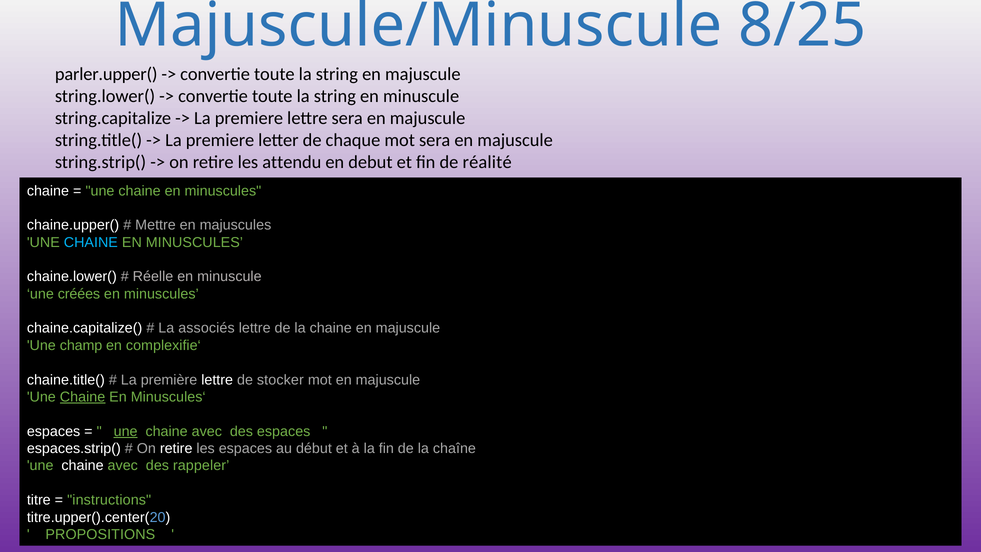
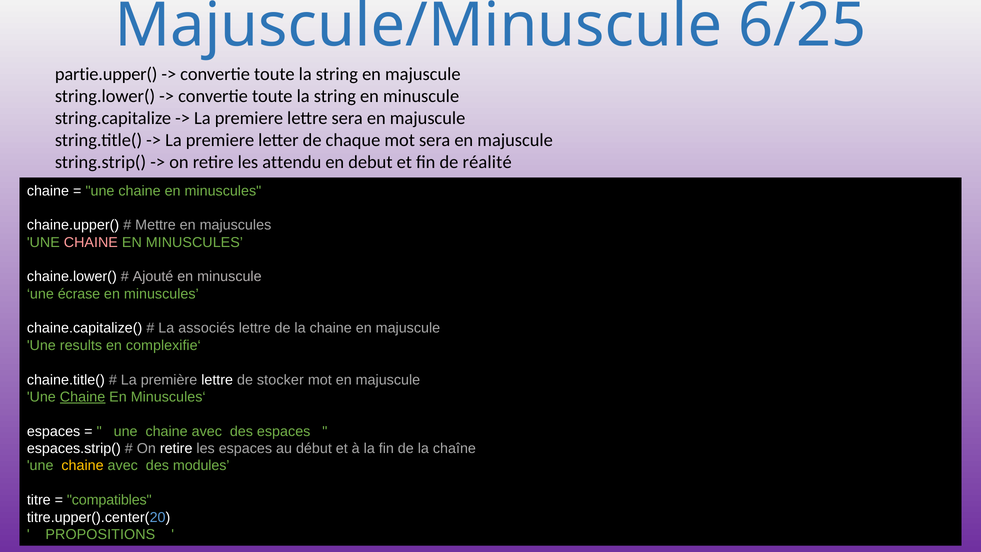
8/25: 8/25 -> 6/25 (802, 25)
parler.upper(: parler.upper( -> partie.upper( (106, 74)
CHAINE colour: light blue -> pink (91, 242)
Réelle: Réelle -> Ajouté (153, 277)
créées: créées -> écrase (79, 294)
champ: champ -> results (81, 345)
une underline: present -> none (126, 431)
chaine colour: white -> yellow (83, 466)
rappeler: rappeler -> modules (201, 466)
instructions: instructions -> compatibles (109, 500)
